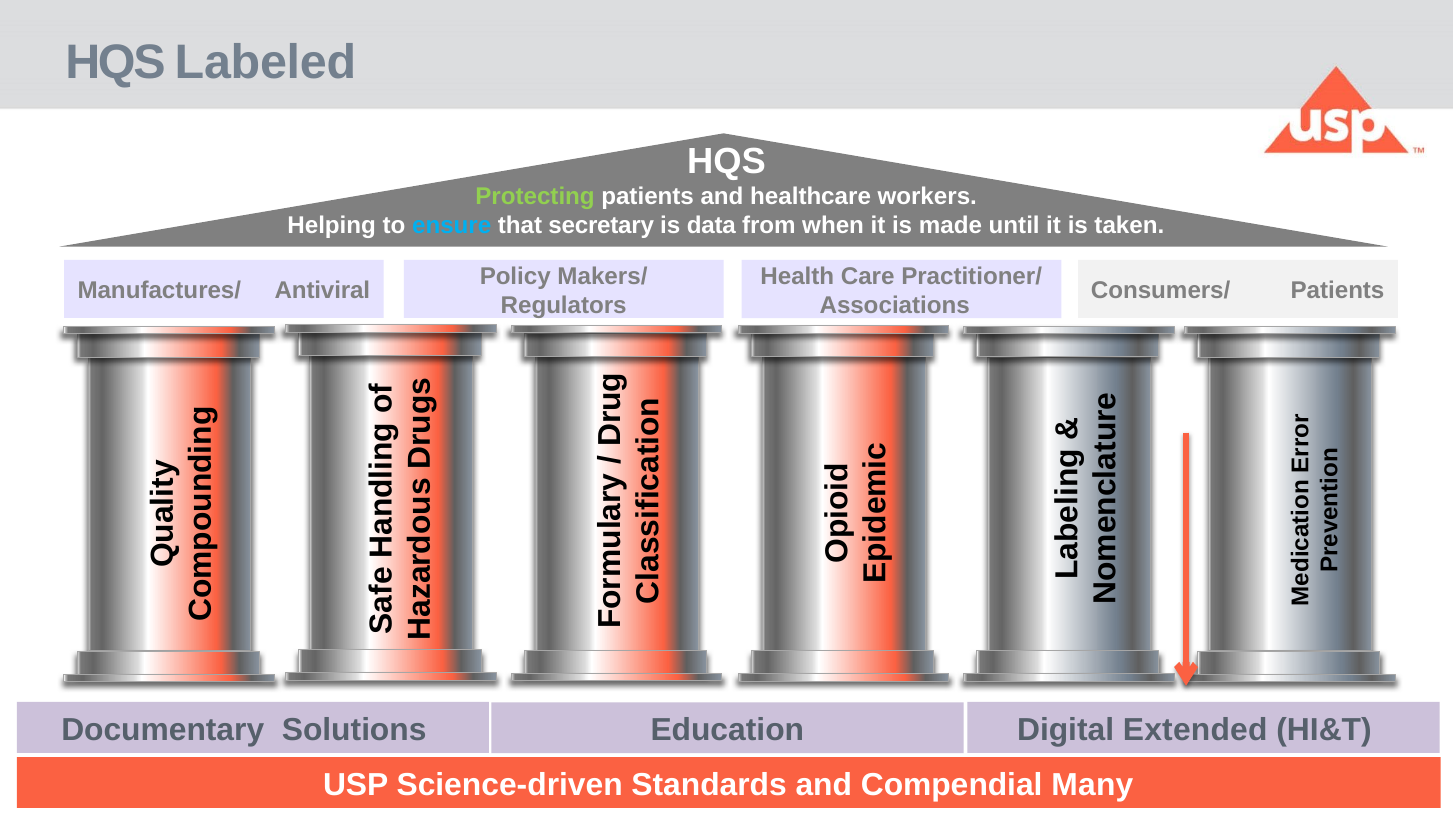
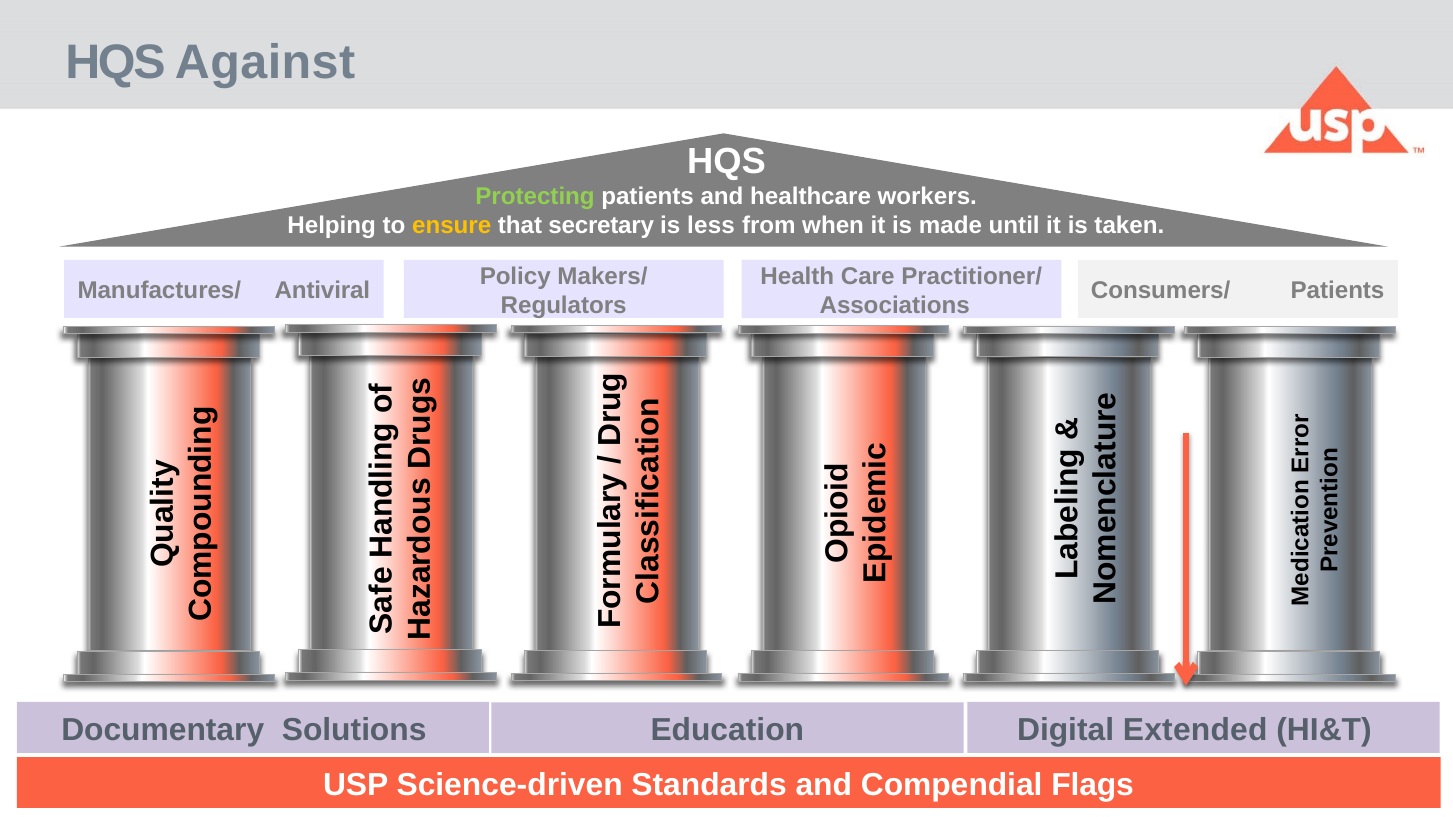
Labeled: Labeled -> Against (265, 62)
ensure colour: light blue -> yellow (452, 226)
data: data -> less (711, 226)
Many: Many -> Flags (1093, 785)
